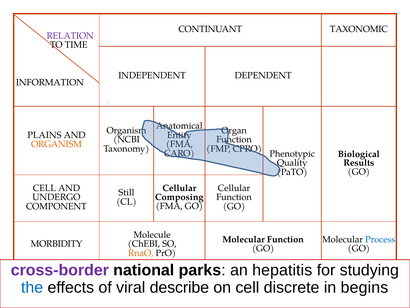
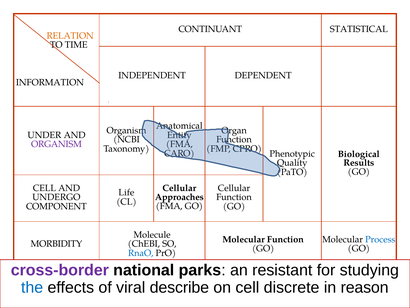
TAXONOMIC: TAXONOMIC -> STATISTICAL (359, 29)
RELATION colour: purple -> orange (70, 36)
PLAINS: PLAINS -> UNDER (44, 135)
ORGANISM colour: orange -> purple (56, 144)
Still: Still -> Life (126, 192)
Composing: Composing -> Approaches (179, 197)
RnaO colour: orange -> blue (141, 253)
hepatitis: hepatitis -> resistant (282, 270)
begins: begins -> reason (365, 287)
